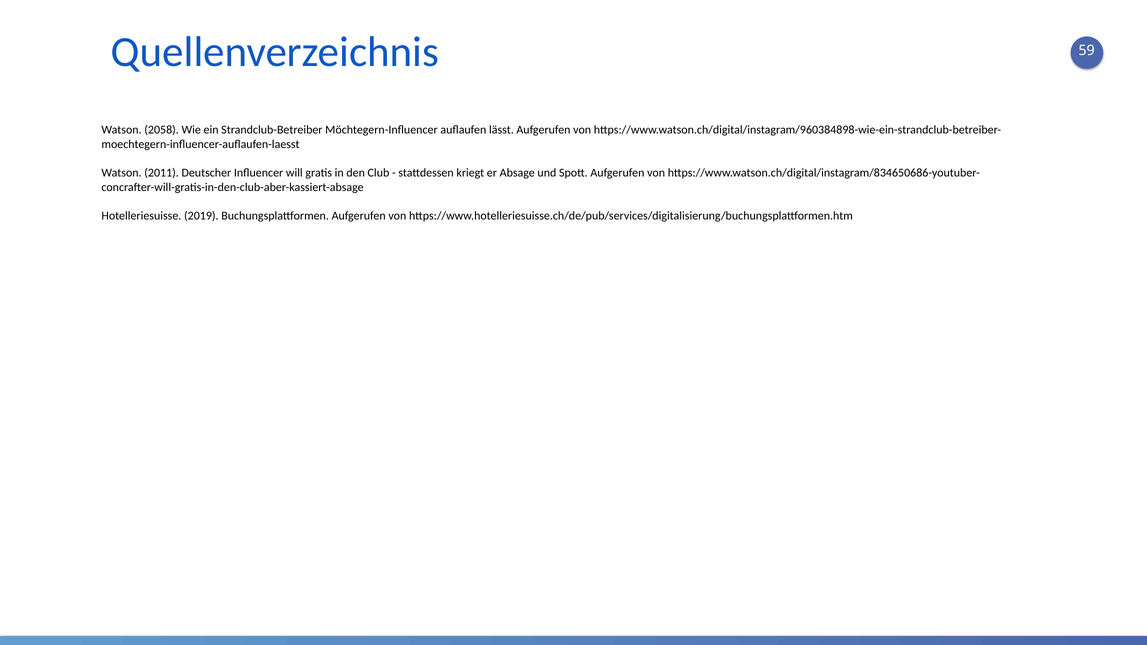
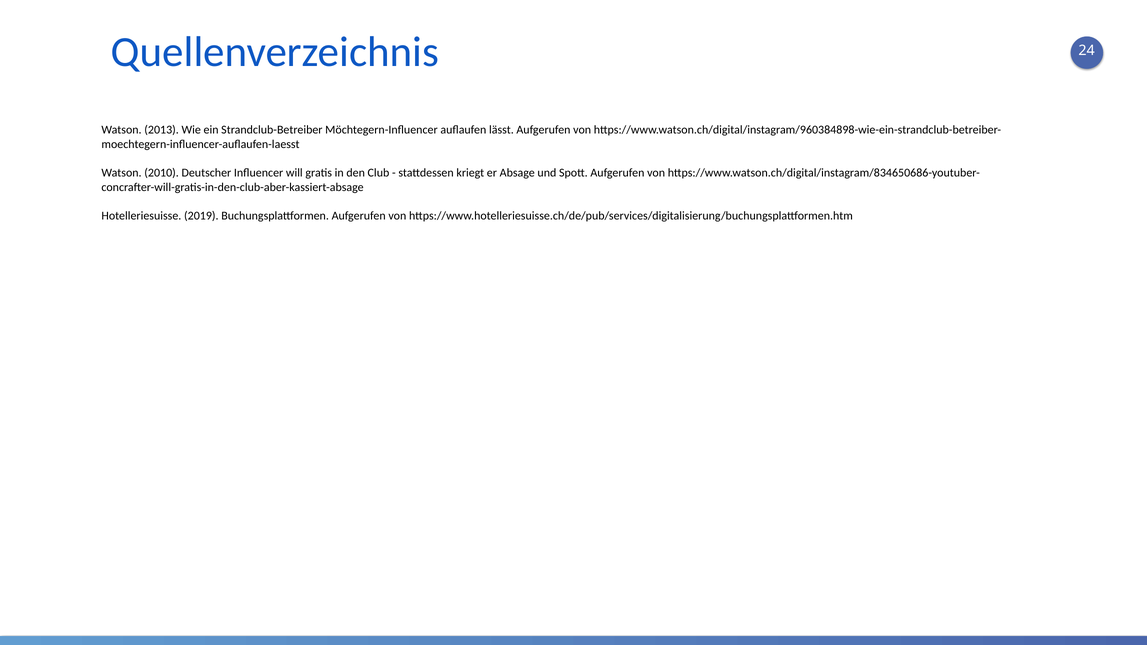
59: 59 -> 24 (1087, 50)
2058: 2058 -> 2013 (162, 130)
2011: 2011 -> 2010 (162, 173)
